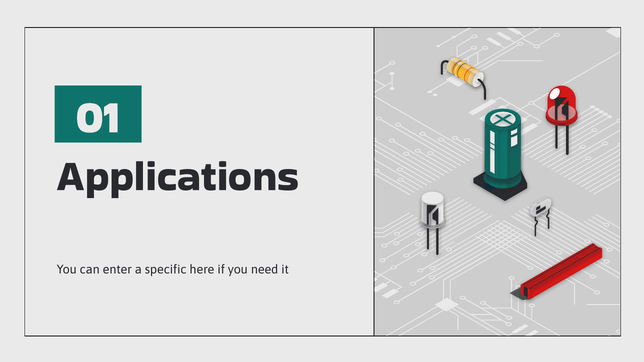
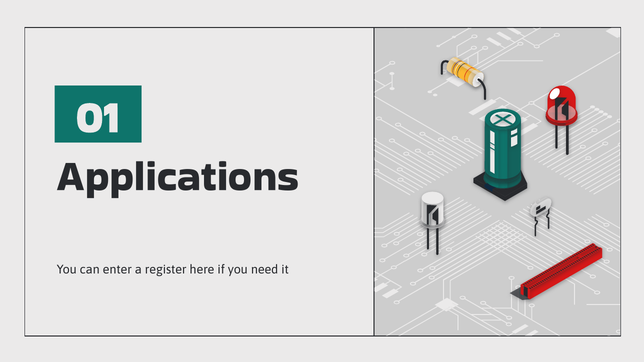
specific: specific -> register (166, 270)
